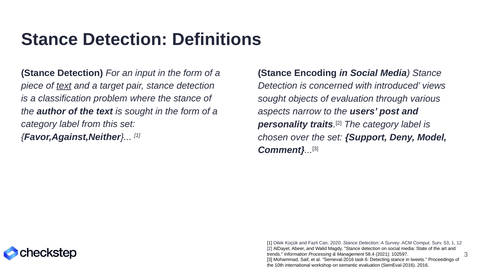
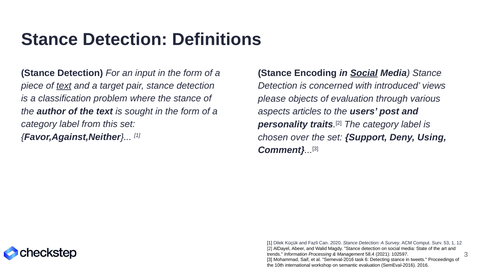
Social underline: none -> present (364, 73)
sought: sought -> please (272, 99)
narrow: narrow -> articles (307, 112)
Model: Model -> Using (432, 137)
